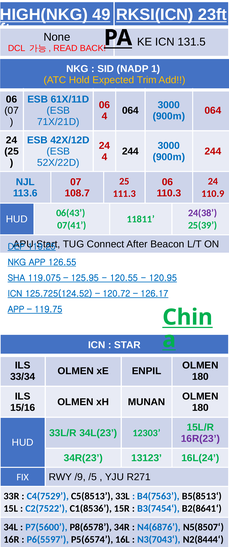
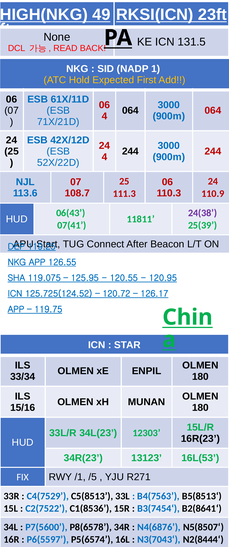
Trim: Trim -> First (147, 80)
16R(23 colour: purple -> black (200, 439)
16L(24: 16L(24 -> 16L(53 (200, 459)
/9: /9 -> /1 (80, 478)
